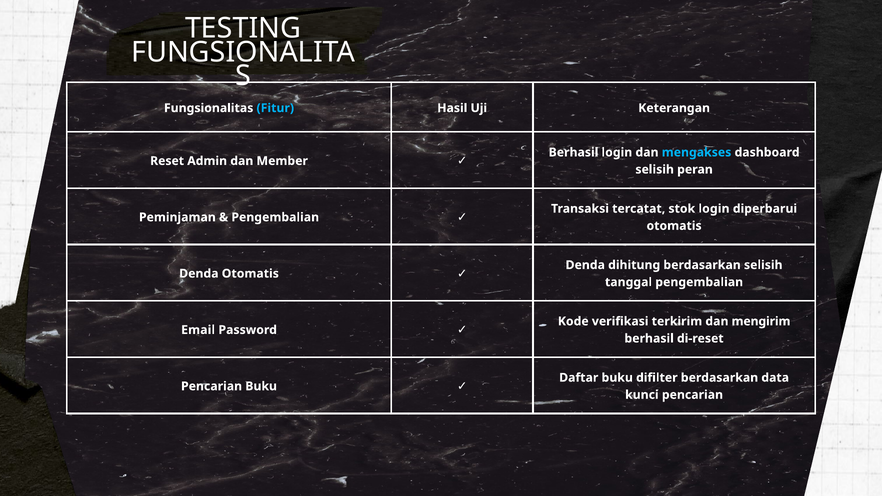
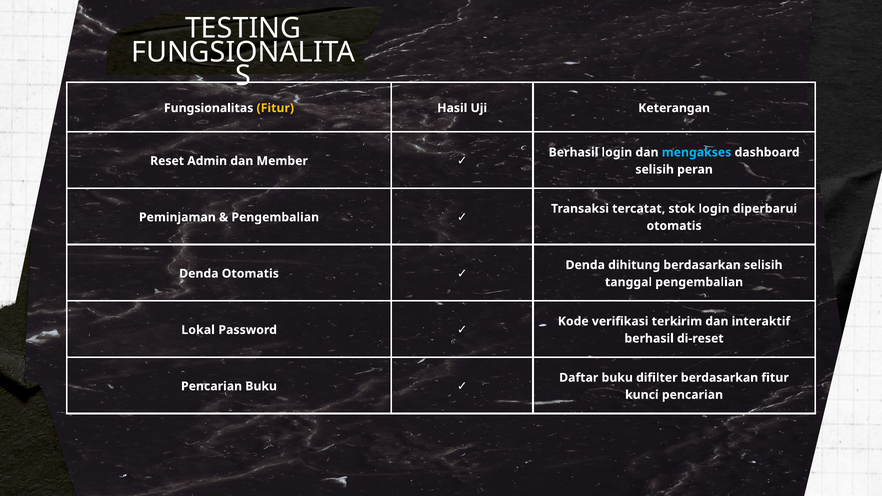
Fitur colour: light blue -> yellow (275, 108)
Email: Email -> Lokal (198, 330)
mengirim: mengirim -> interaktif (761, 321)
berdasarkan data: data -> fitur (775, 378)
